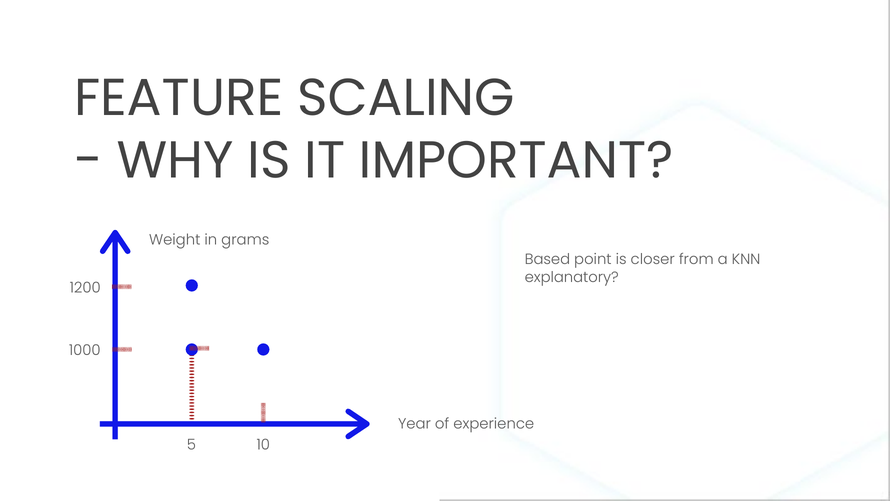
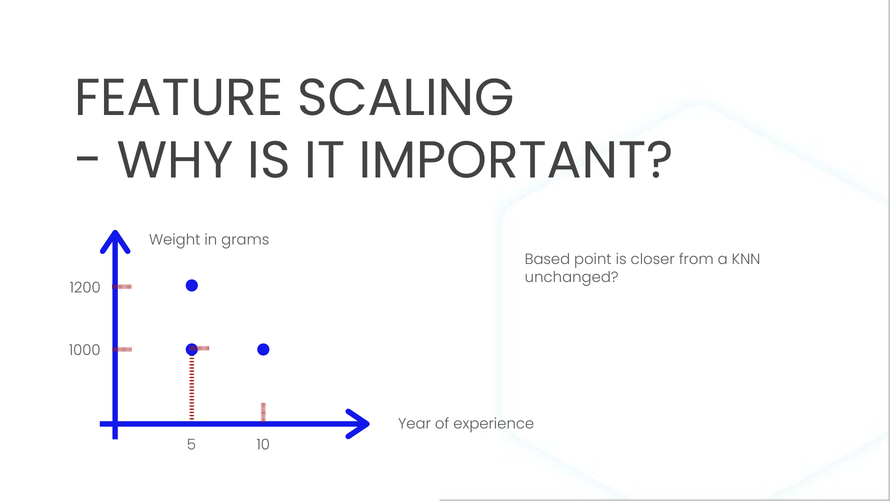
explanatory: explanatory -> unchanged (572, 277)
